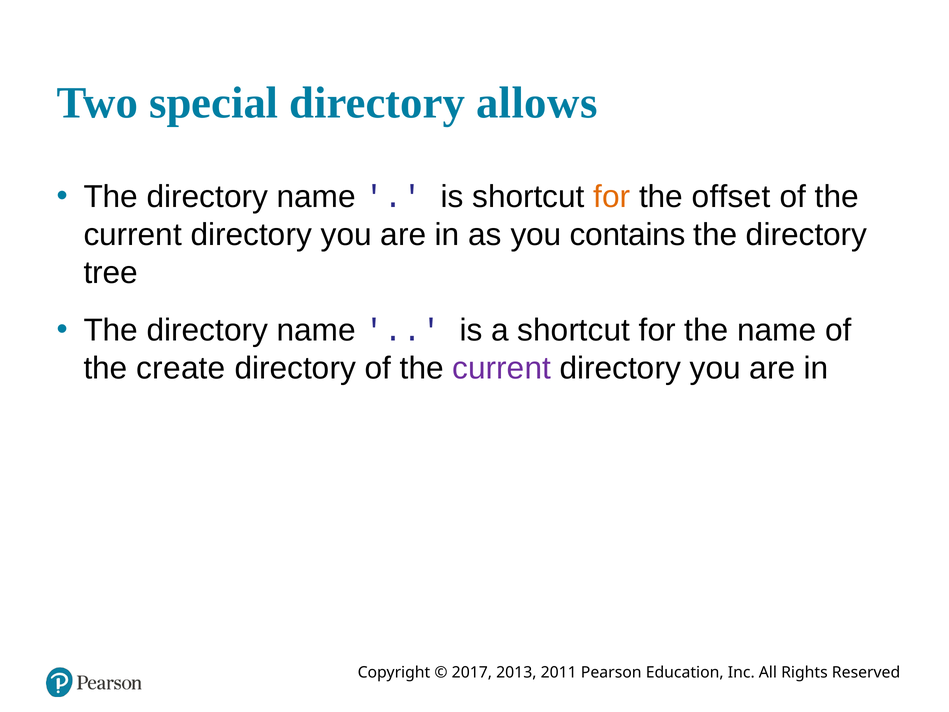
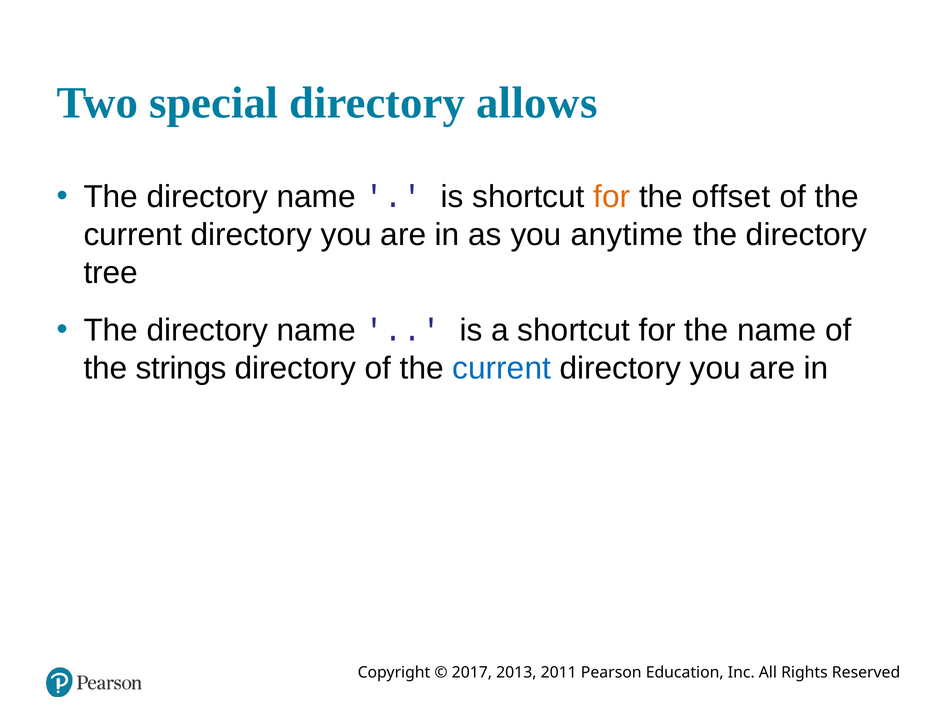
contains: contains -> anytime (627, 235)
create: create -> strings (181, 368)
current colour: purple -> blue (502, 368)
